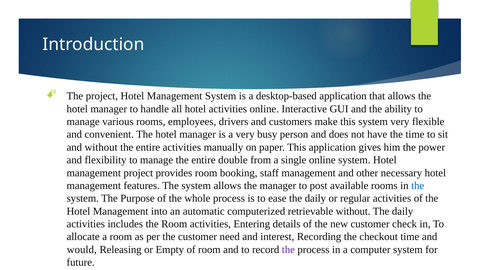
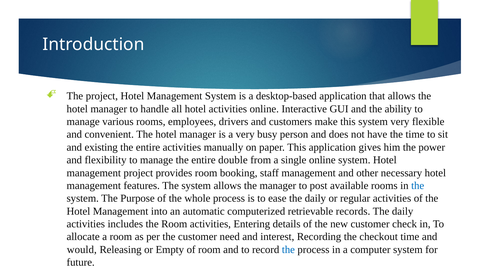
and without: without -> existing (101, 147)
retrievable without: without -> records (353, 211)
the colour: purple -> blue (288, 250)
